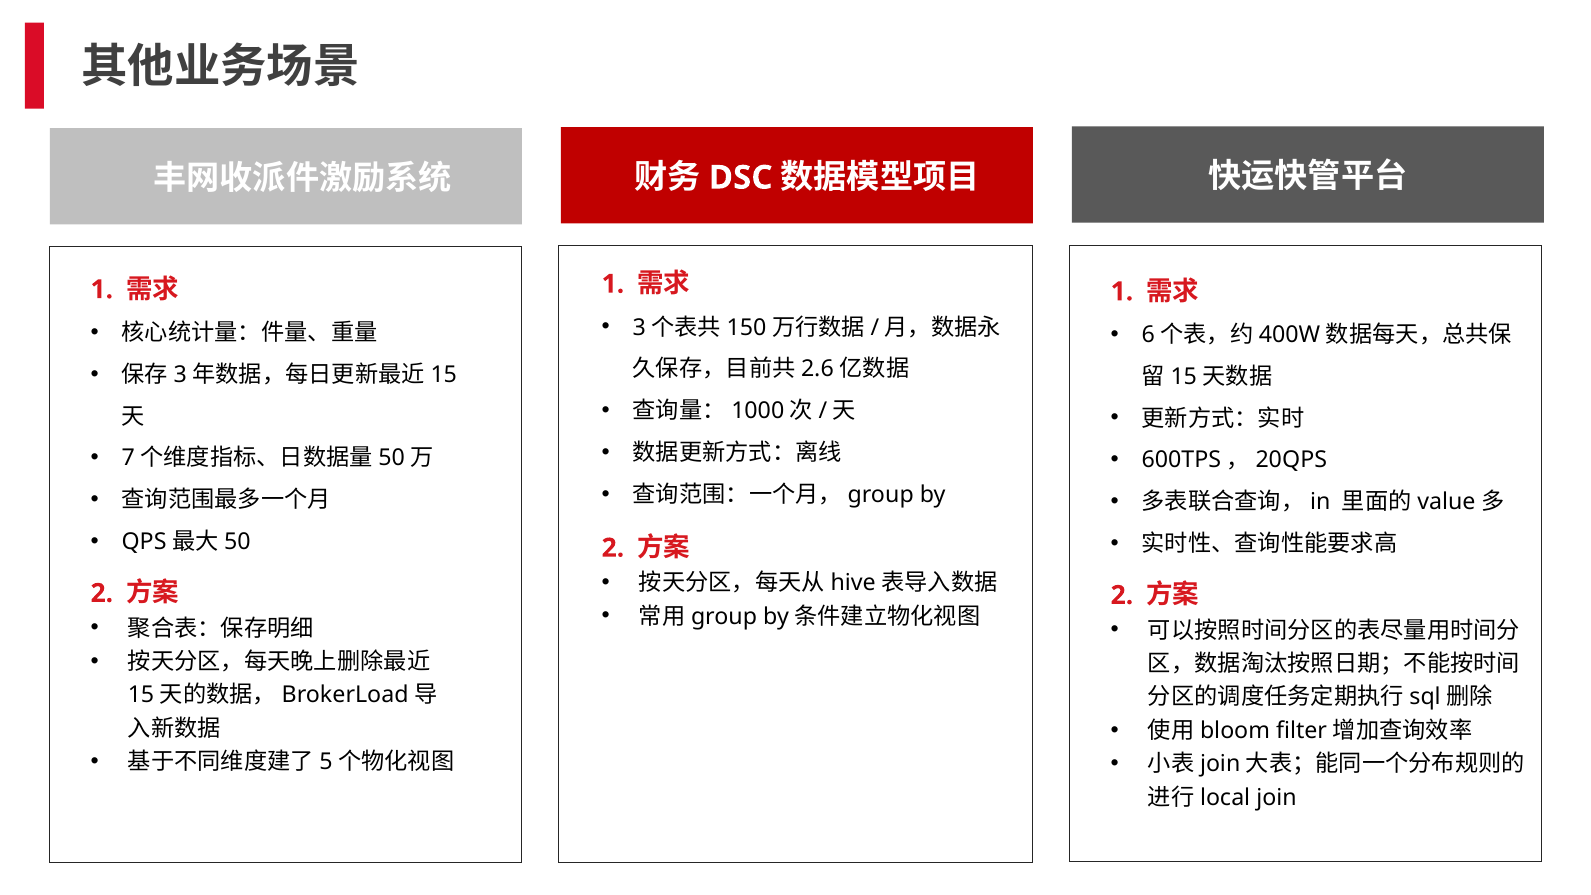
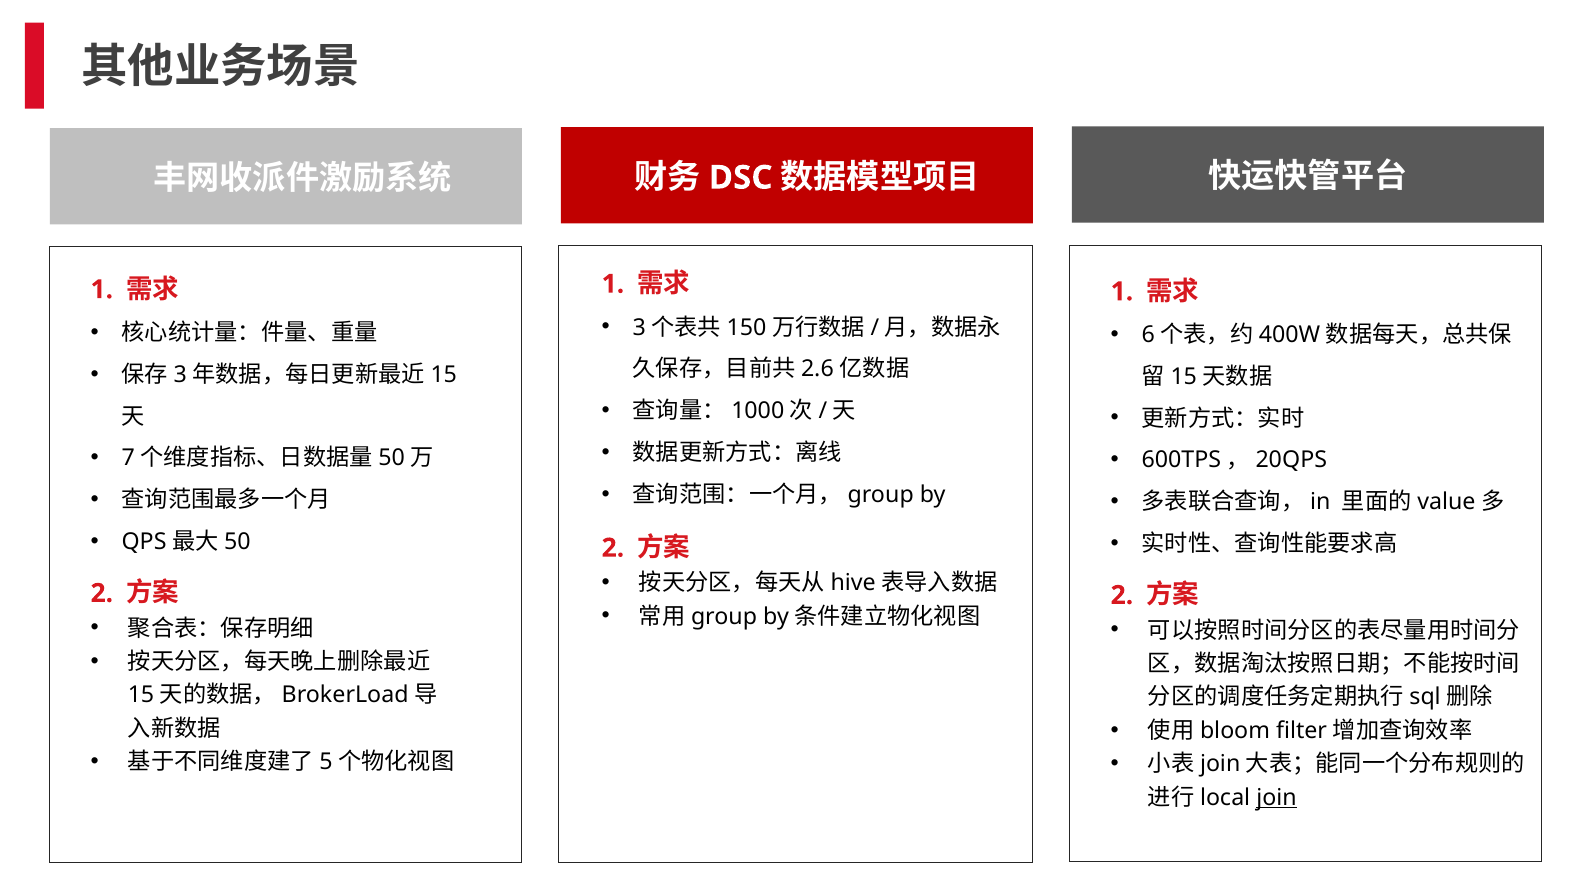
join underline: none -> present (1276, 797)
